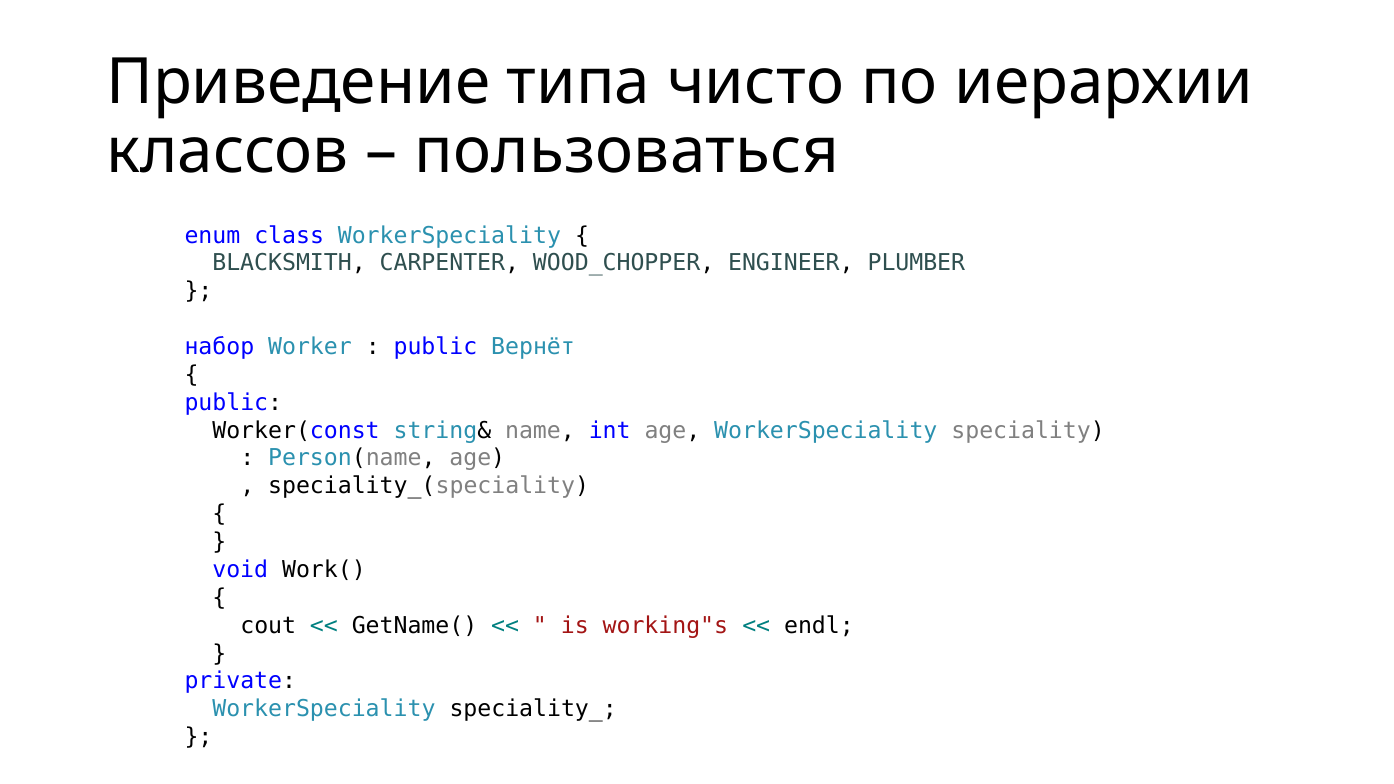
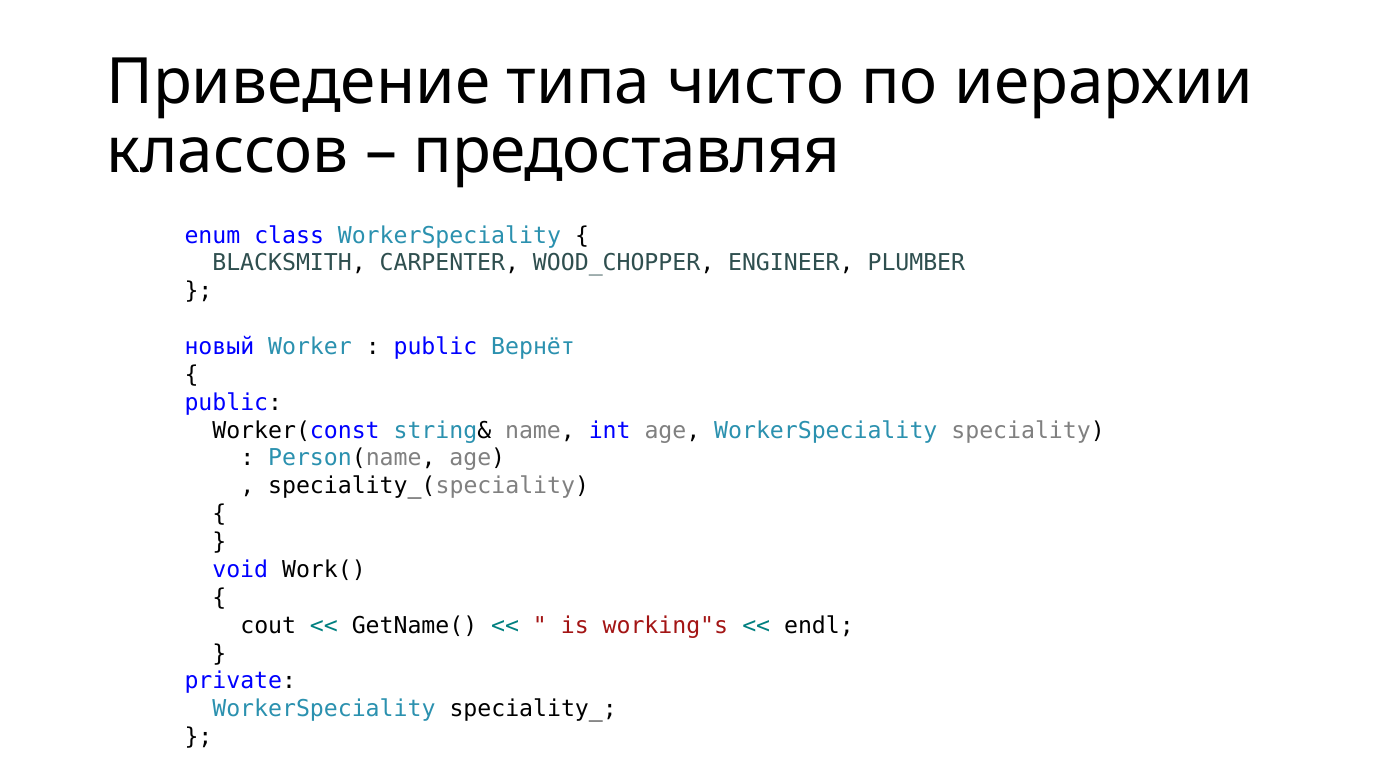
пользоваться: пользоваться -> предоставляя (627, 152)
набор: набор -> новый (219, 347)
